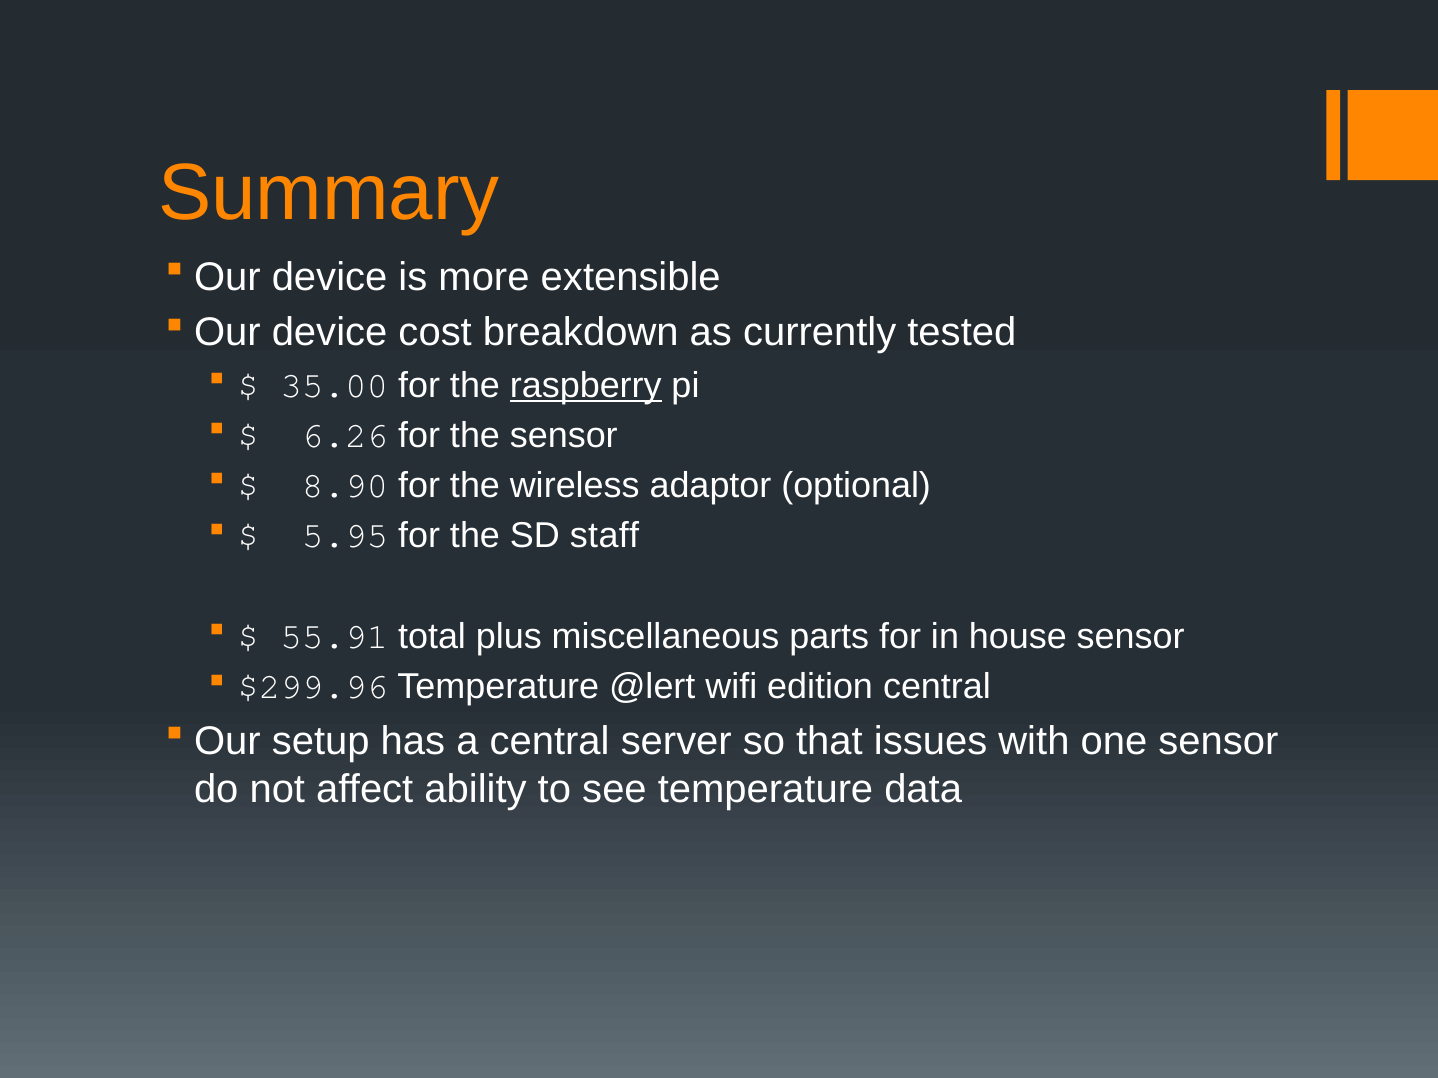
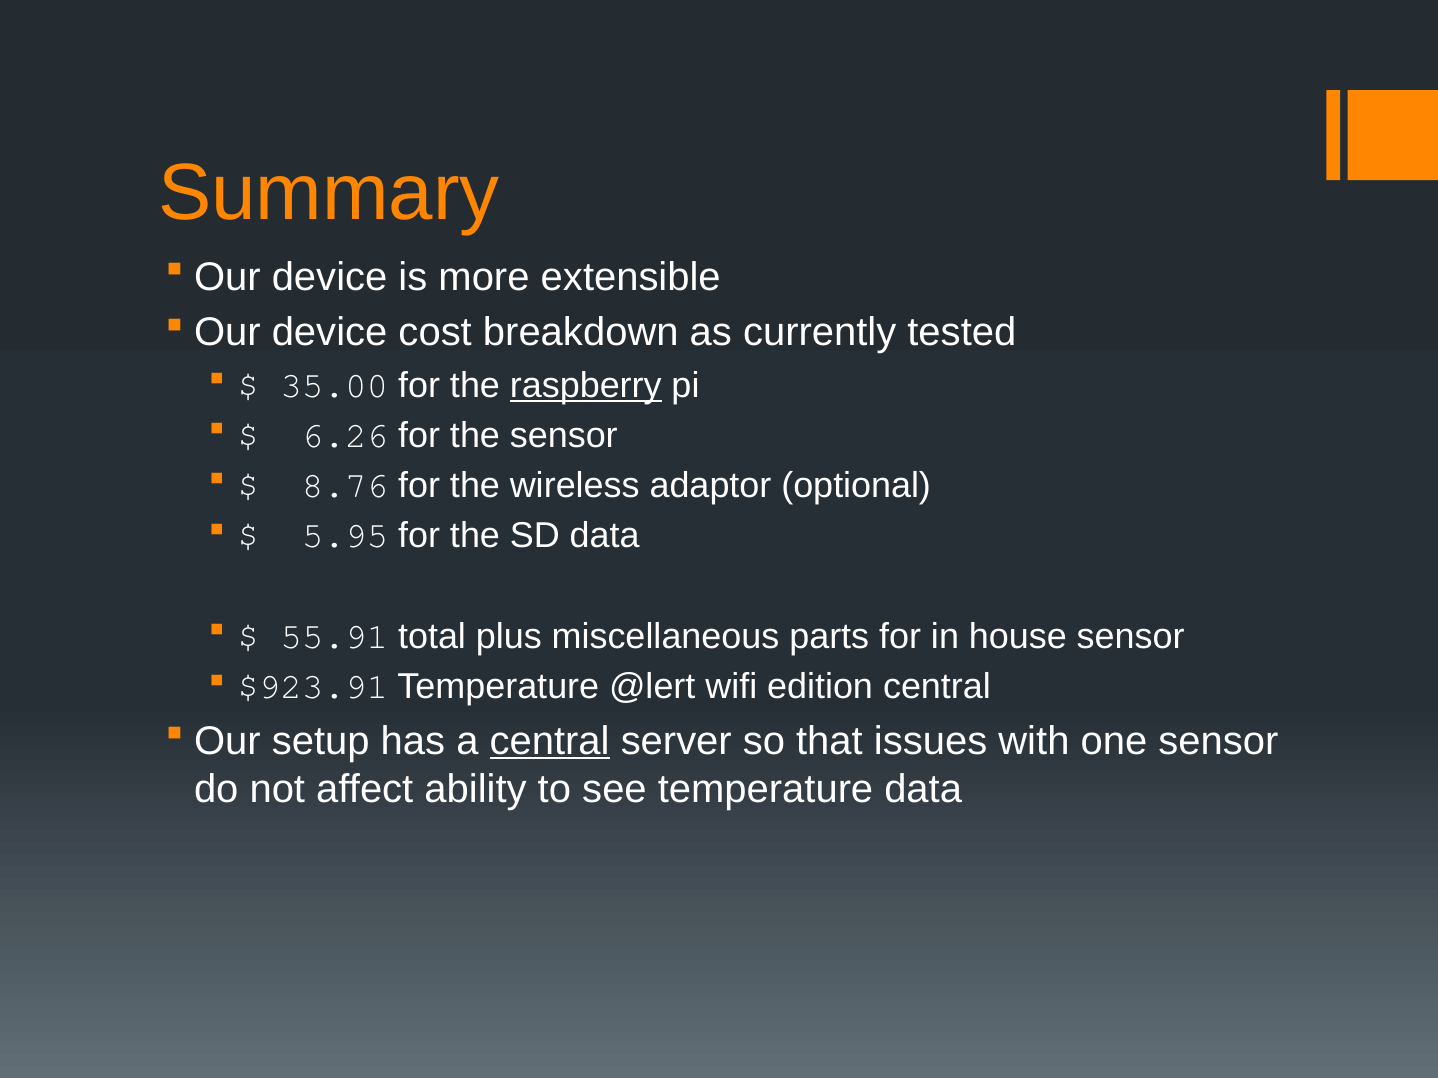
8.90: 8.90 -> 8.76 (345, 486)
SD staff: staff -> data (605, 536)
$299.96: $299.96 -> $923.91 (313, 687)
central underline: none -> present (550, 741)
